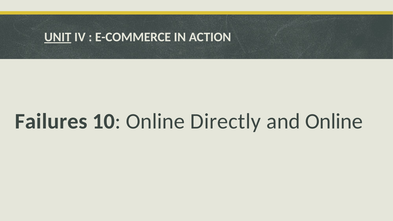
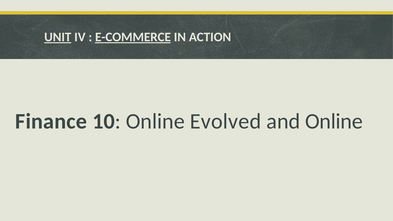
E-COMMERCE underline: none -> present (133, 37)
Failures: Failures -> Finance (51, 121)
Directly: Directly -> Evolved (226, 121)
